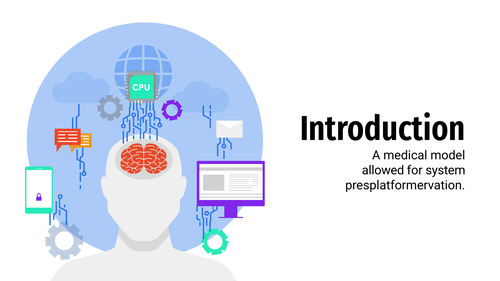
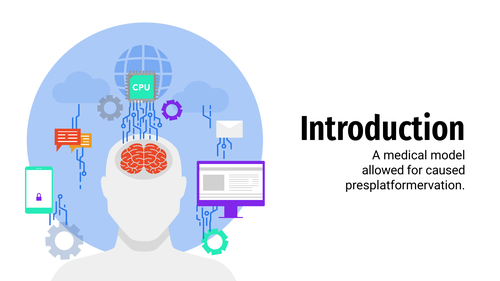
system: system -> caused (445, 170)
